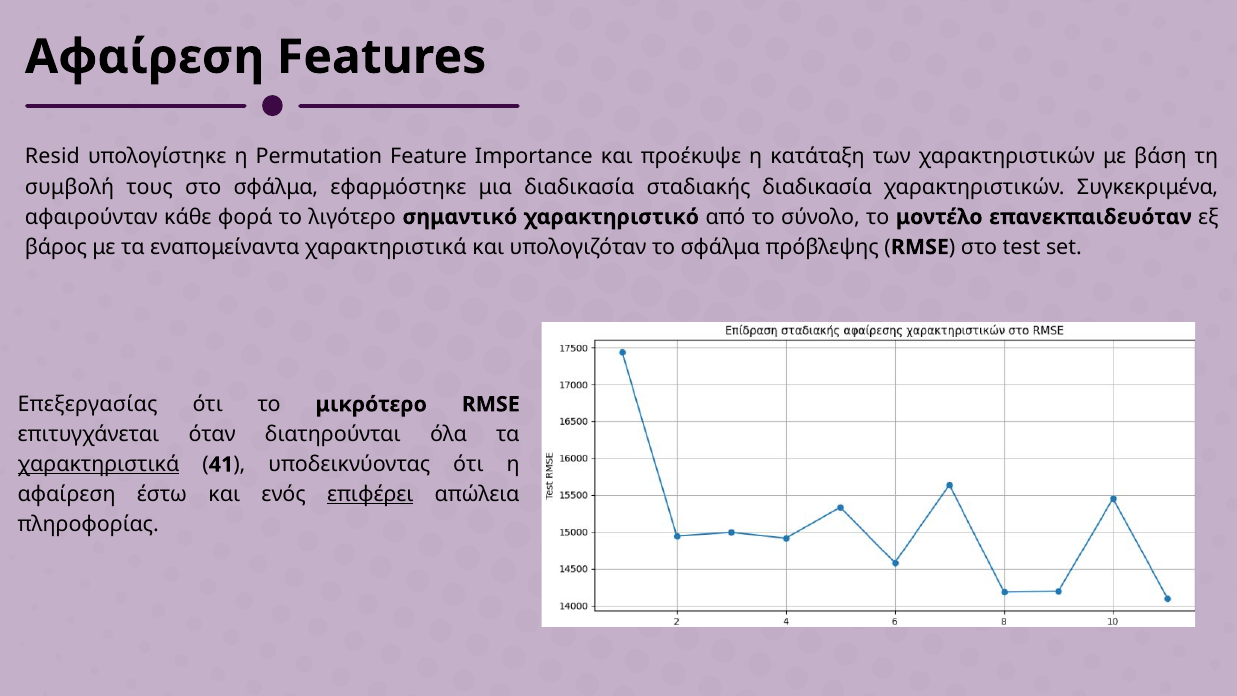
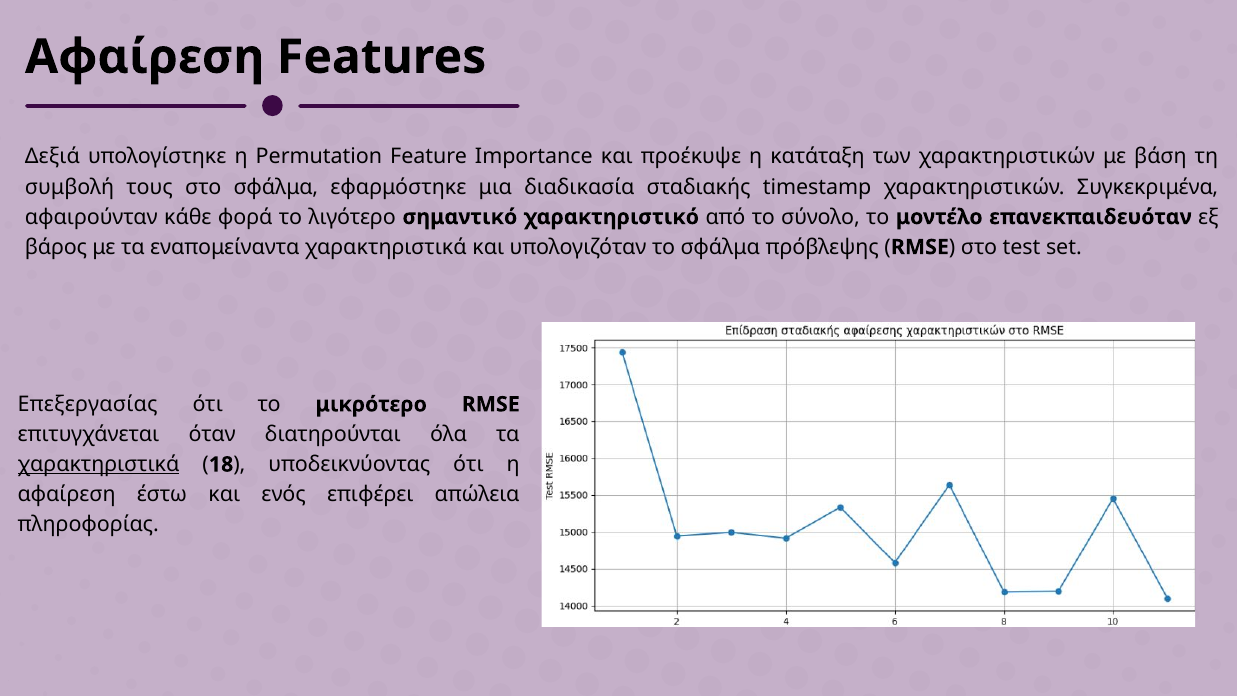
Resid: Resid -> Δεξιά (52, 157)
σταδιακής διαδικασία: διαδικασία -> timestamp (817, 187)
41: 41 -> 18 (221, 464)
επιφέρει underline: present -> none (370, 494)
